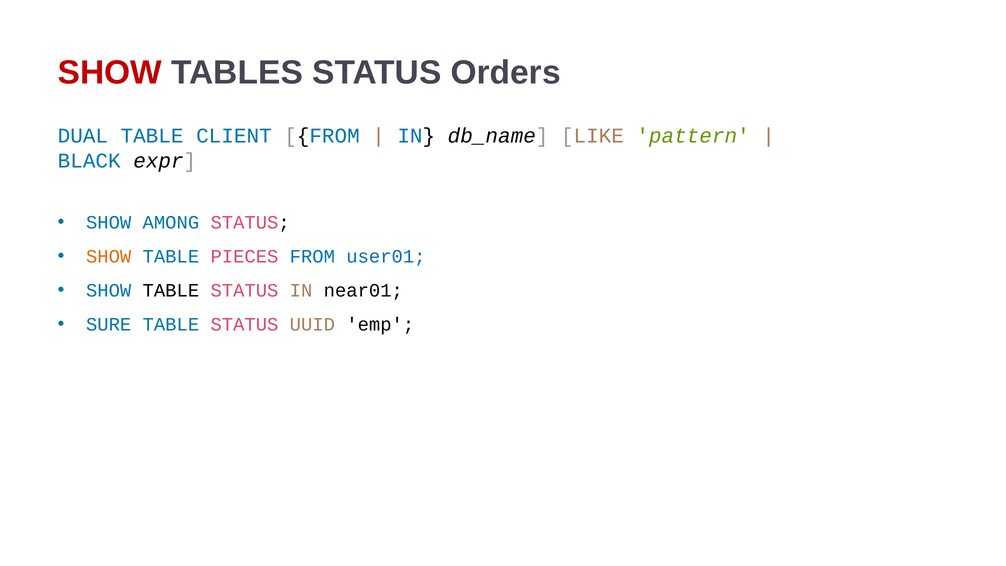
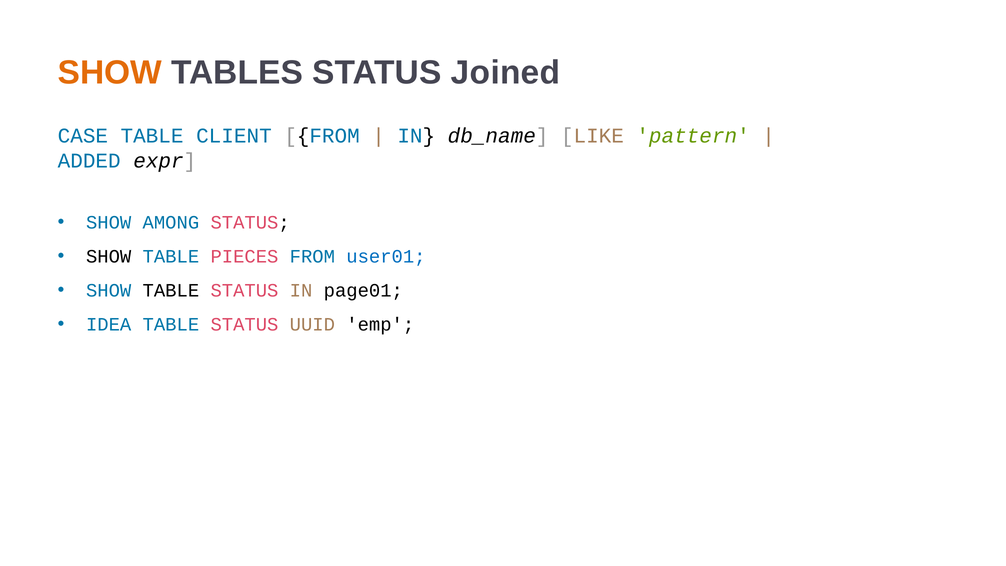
SHOW colour: red -> orange (110, 73)
Orders: Orders -> Joined (506, 73)
DUAL: DUAL -> CASE (83, 136)
BLACK: BLACK -> ADDED (89, 161)
SHOW colour: orange -> black (109, 256)
near01: near01 -> page01 (363, 290)
SURE: SURE -> IDEA (109, 324)
